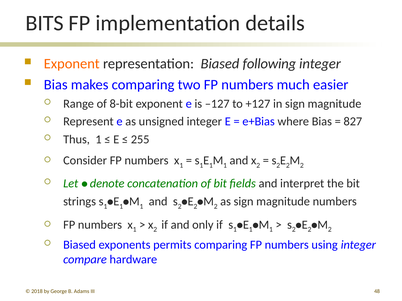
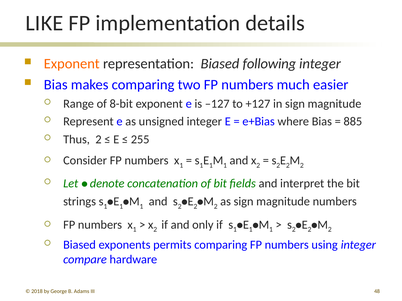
BITS: BITS -> LIKE (44, 23)
827: 827 -> 885 (353, 122)
Thus 1: 1 -> 2 (98, 140)
